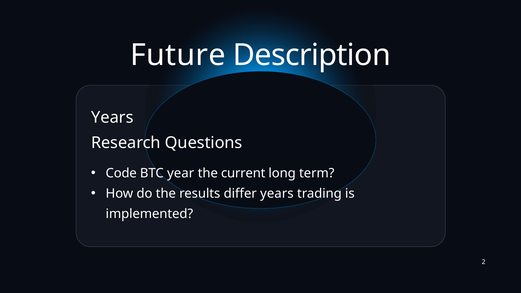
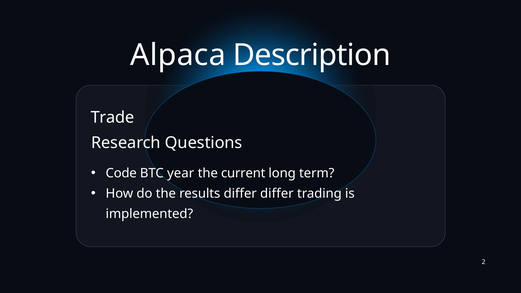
Future: Future -> Alpaca (178, 55)
Years: Years -> Trade (112, 117)
differ years: years -> differ (277, 194)
